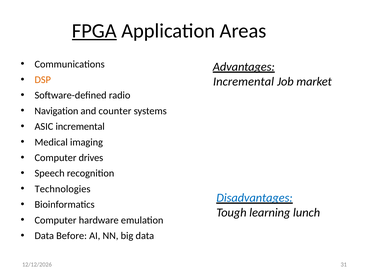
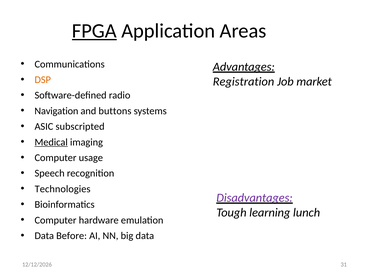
Incremental: Incremental -> Registration (244, 82)
counter: counter -> buttons (115, 111)
ASIC incremental: incremental -> subscripted (80, 126)
Medical underline: none -> present (51, 142)
drives: drives -> usage (91, 158)
Disadvantages colour: blue -> purple (255, 198)
